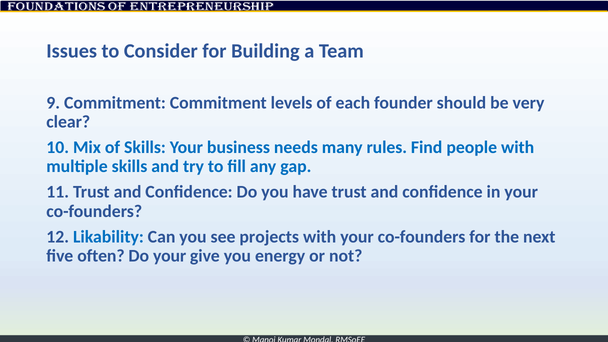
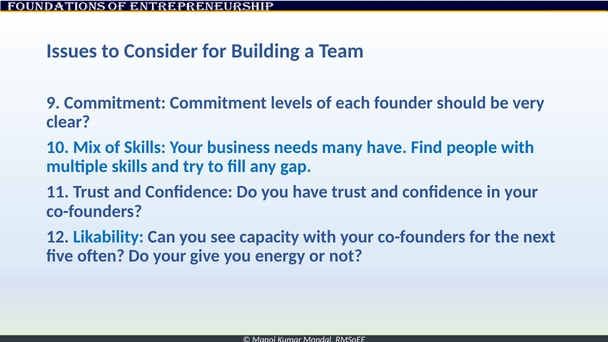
many rules: rules -> have (387, 147)
projects: projects -> capacity (269, 237)
